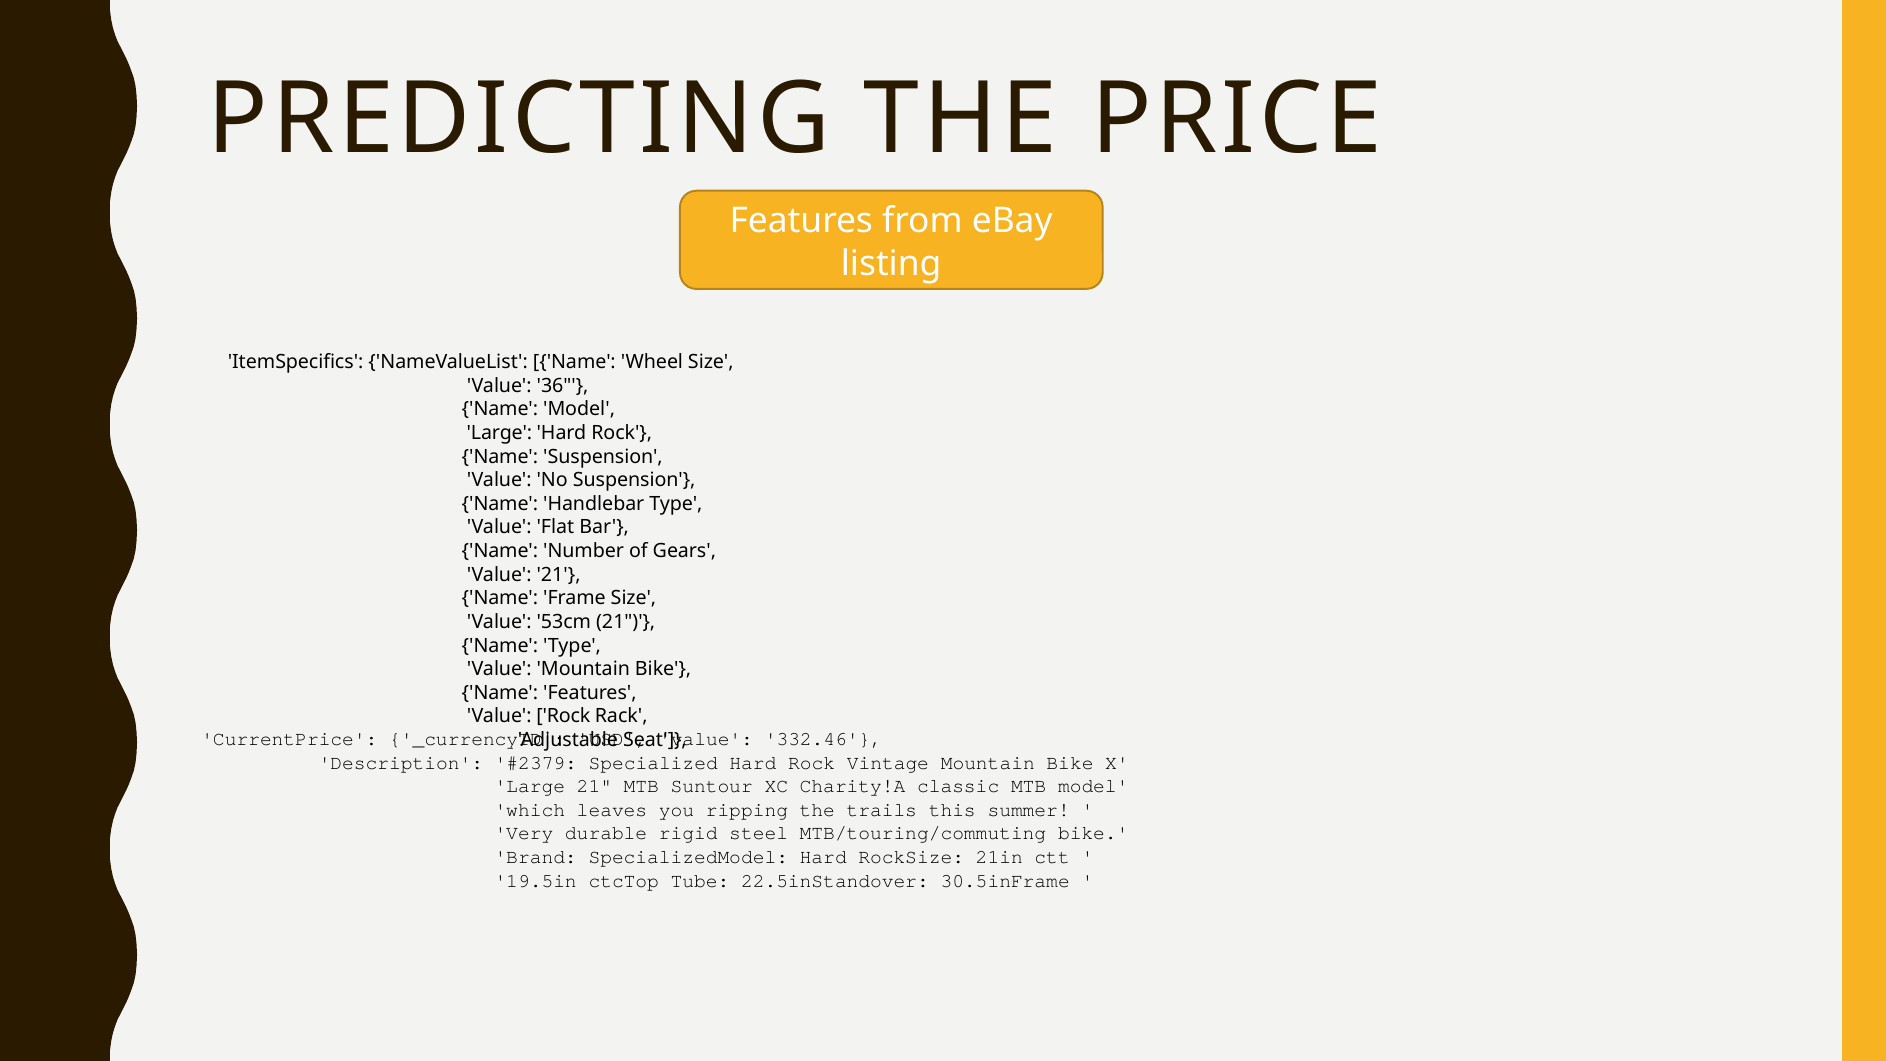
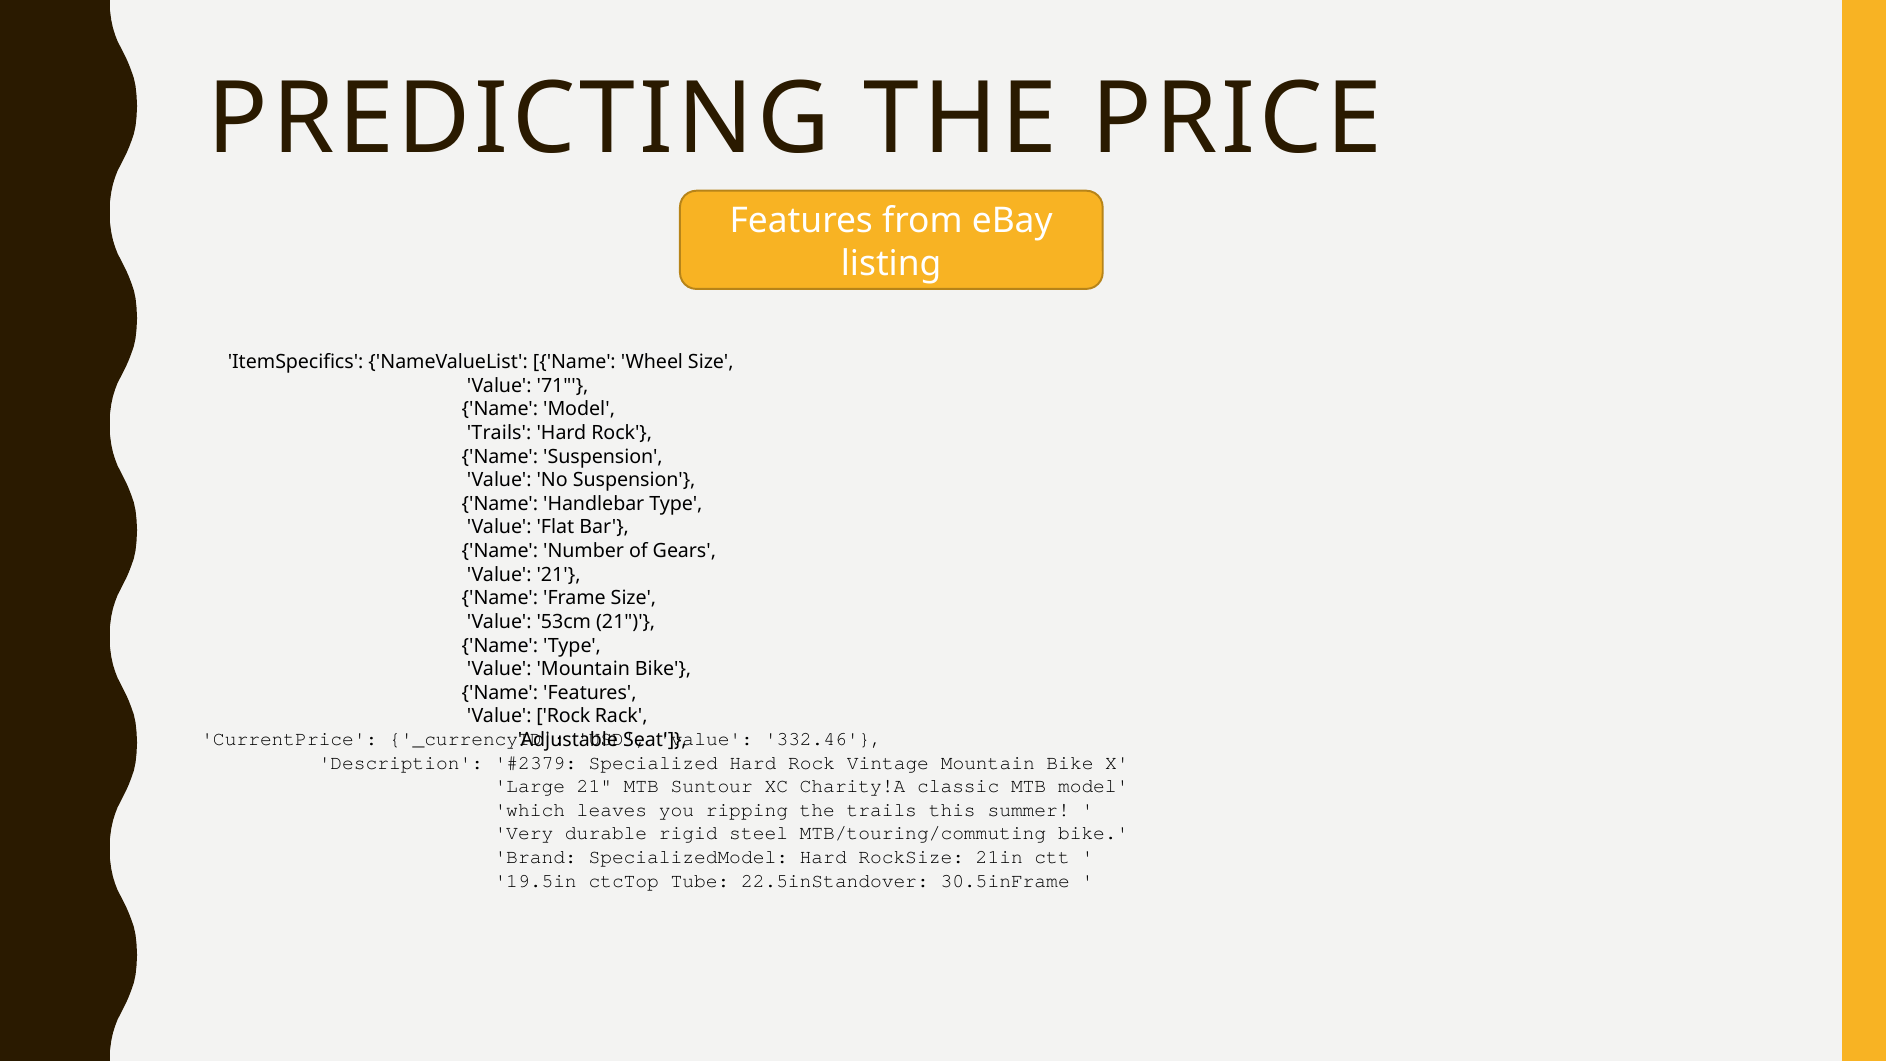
36: 36 -> 71 (563, 386)
Large: Large -> Trails (499, 433)
